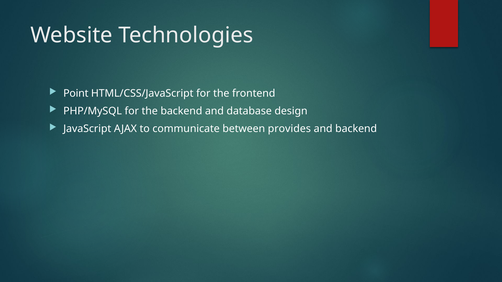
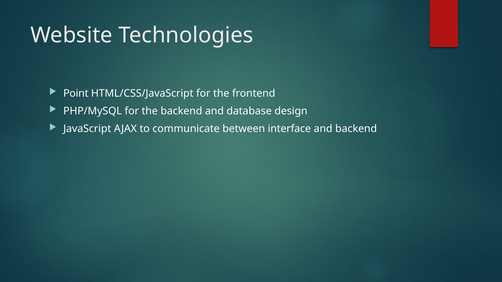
provides: provides -> interface (289, 129)
